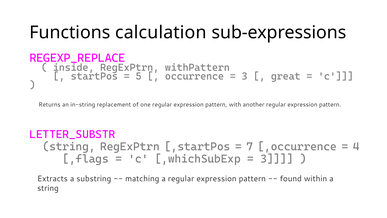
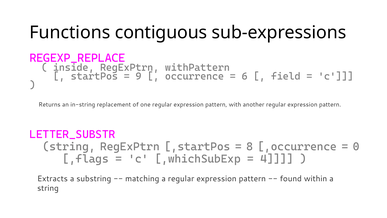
calculation: calculation -> contiguous (161, 33)
5: 5 -> 9 (138, 76)
3: 3 -> 6 (245, 76)
great: great -> field (286, 76)
7: 7 -> 8 (250, 146)
4: 4 -> 0 (356, 146)
3: 3 -> 4 (277, 159)
